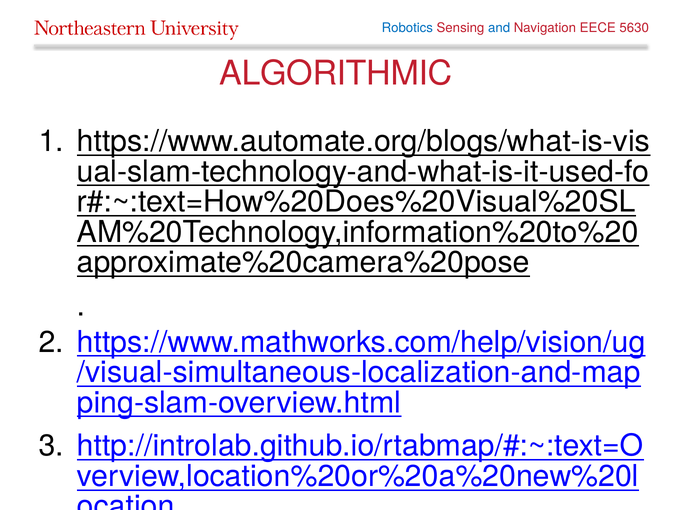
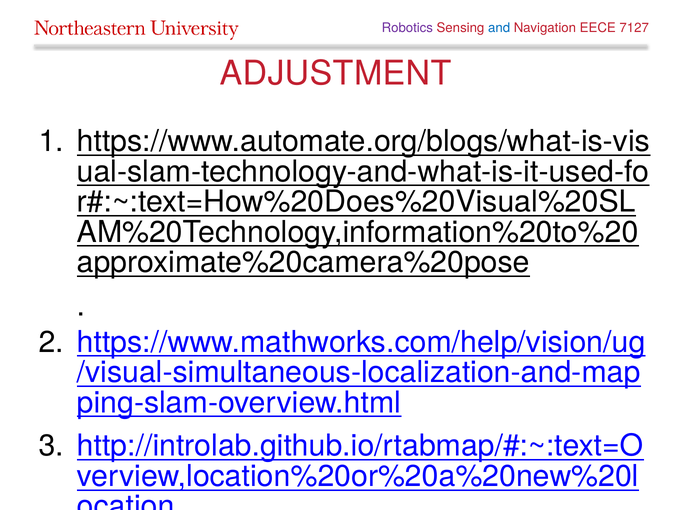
Robotics colour: blue -> purple (407, 28)
5630: 5630 -> 7127 (634, 28)
ALGORITHMIC: ALGORITHMIC -> ADJUSTMENT (336, 74)
